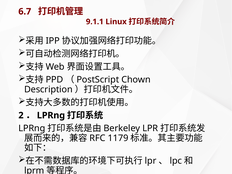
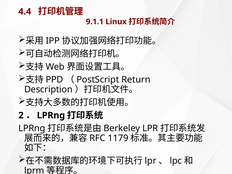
6.7: 6.7 -> 4.4 (25, 12)
Chown: Chown -> Return (136, 80)
